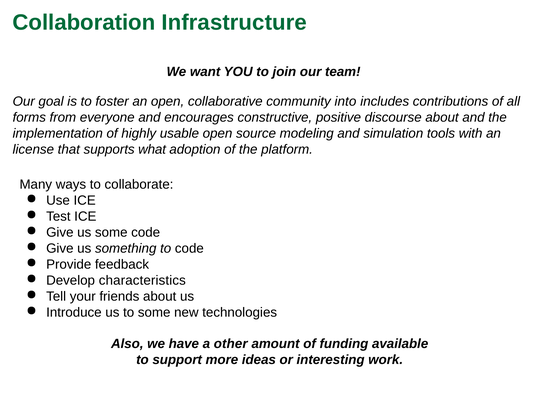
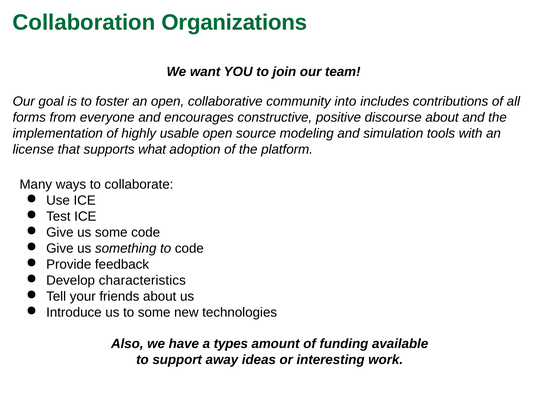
Infrastructure: Infrastructure -> Organizations (234, 22)
other: other -> types (231, 344)
more: more -> away (222, 360)
